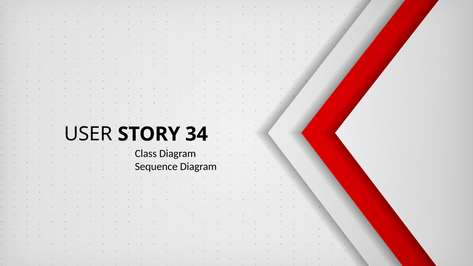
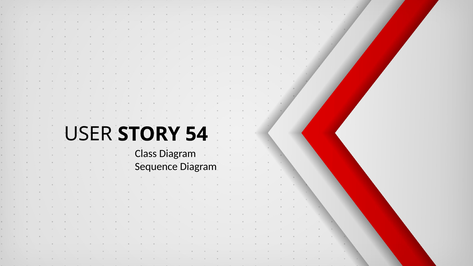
34: 34 -> 54 (197, 134)
